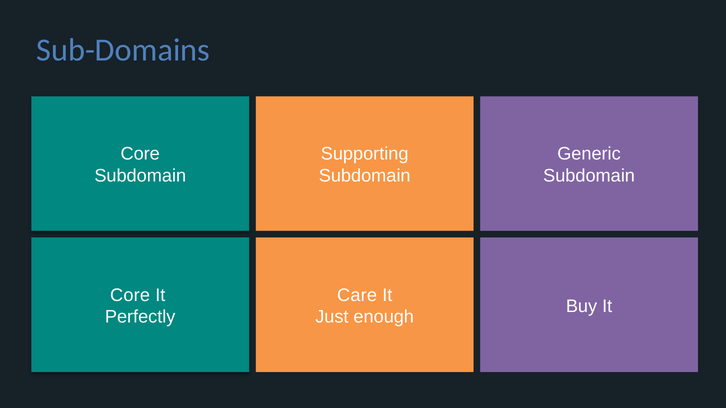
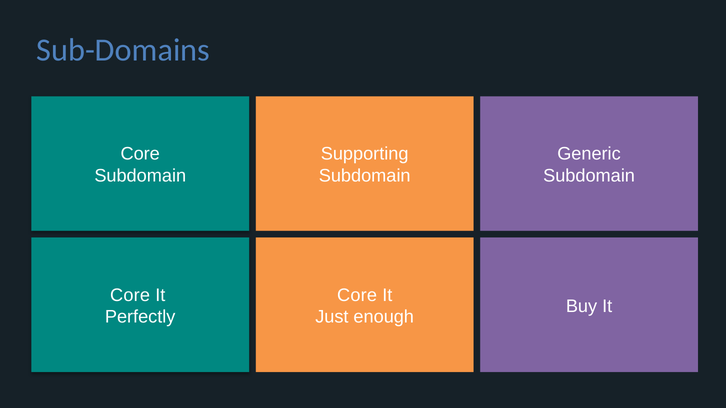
Care: Care -> Core (357, 295)
